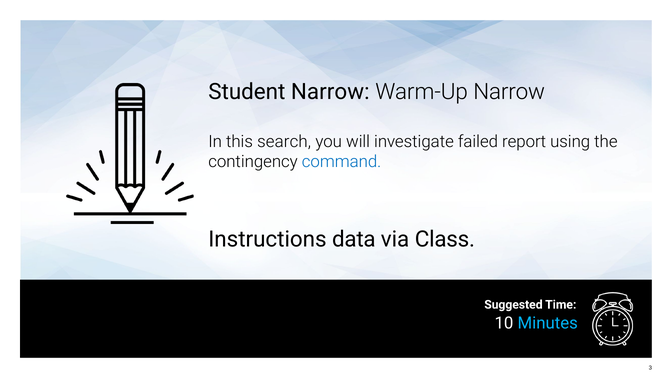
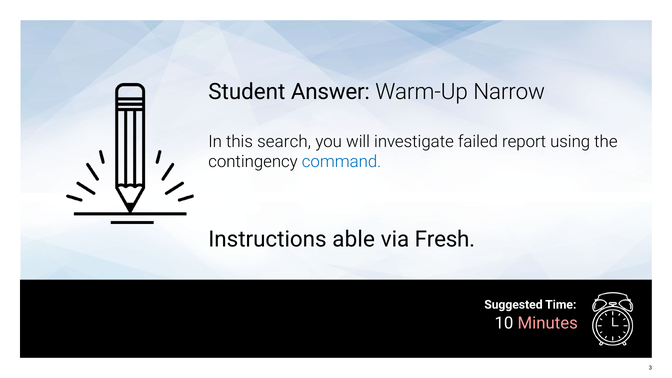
Student Narrow: Narrow -> Answer (330, 92)
data: data -> able (354, 239)
Class: Class -> Fresh (445, 239)
Minutes colour: light blue -> pink (548, 323)
